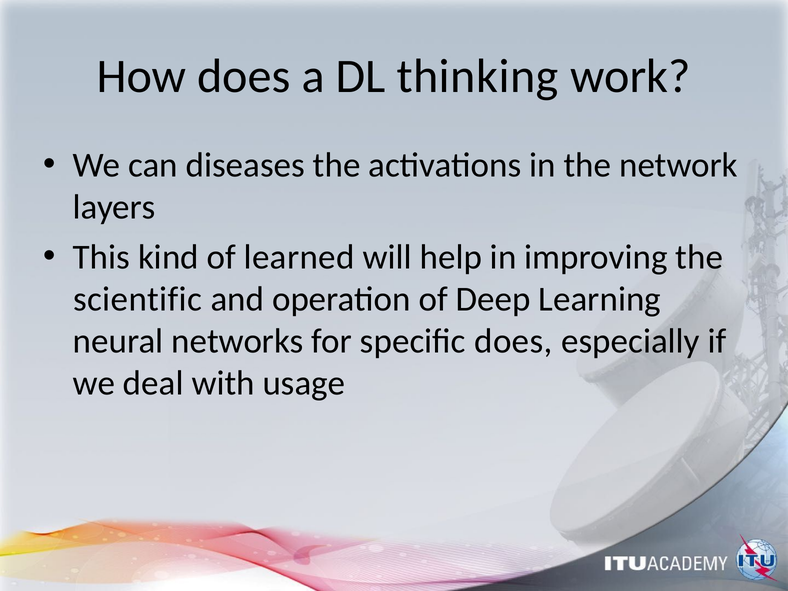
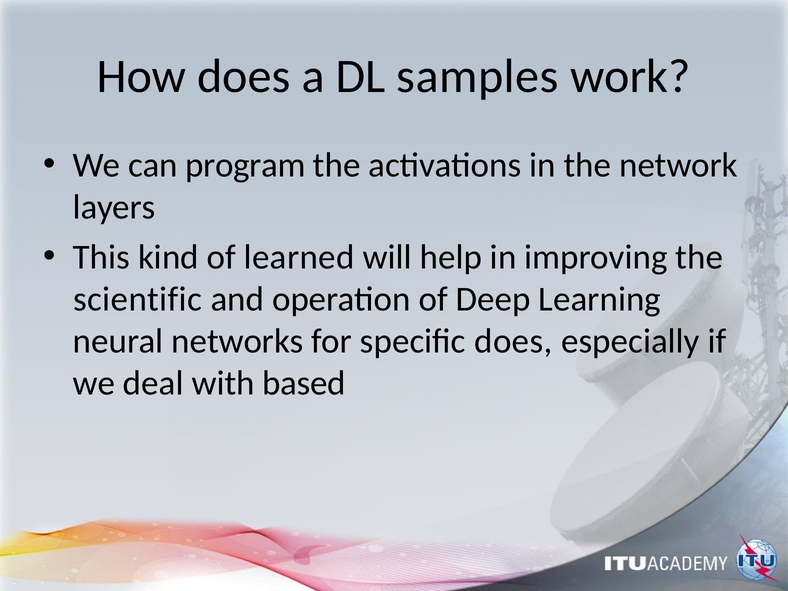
thinking: thinking -> samples (478, 76)
diseases: diseases -> program (246, 165)
usage: usage -> based (304, 383)
